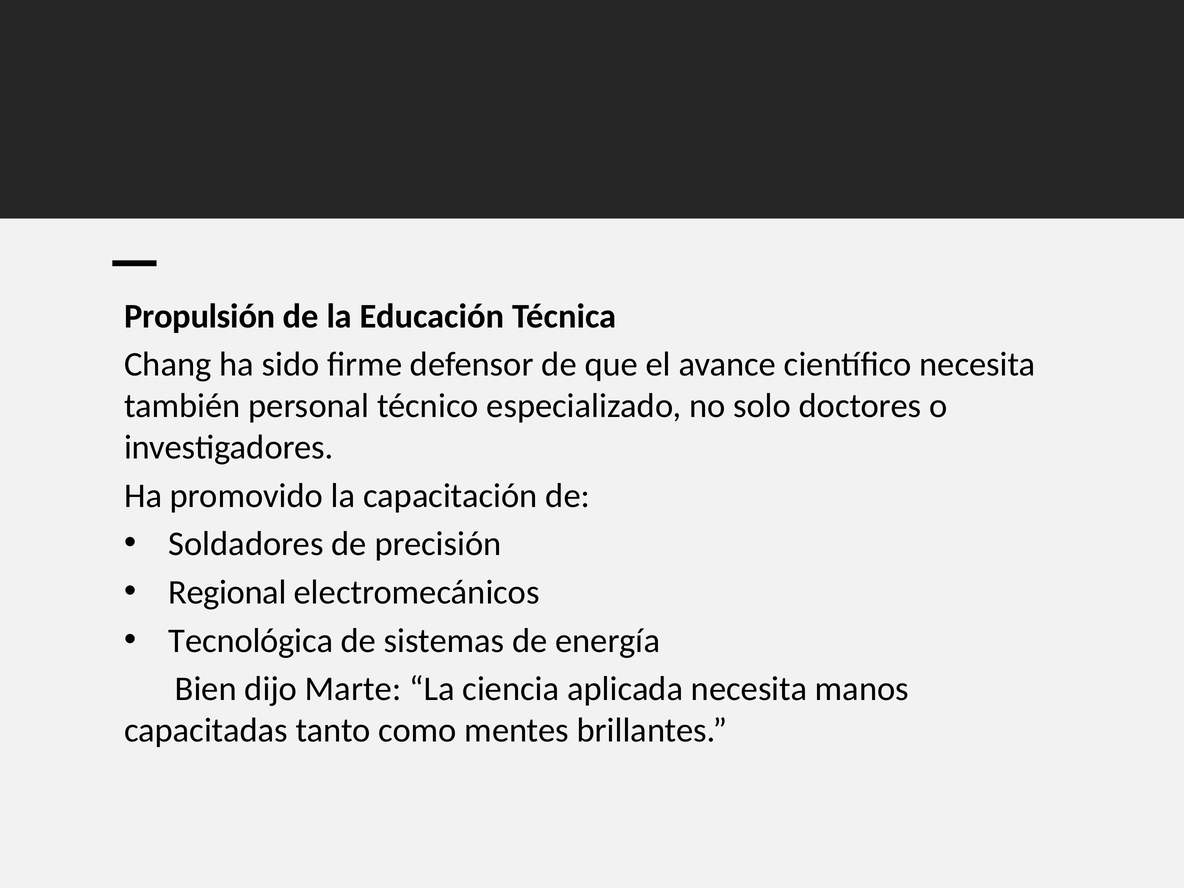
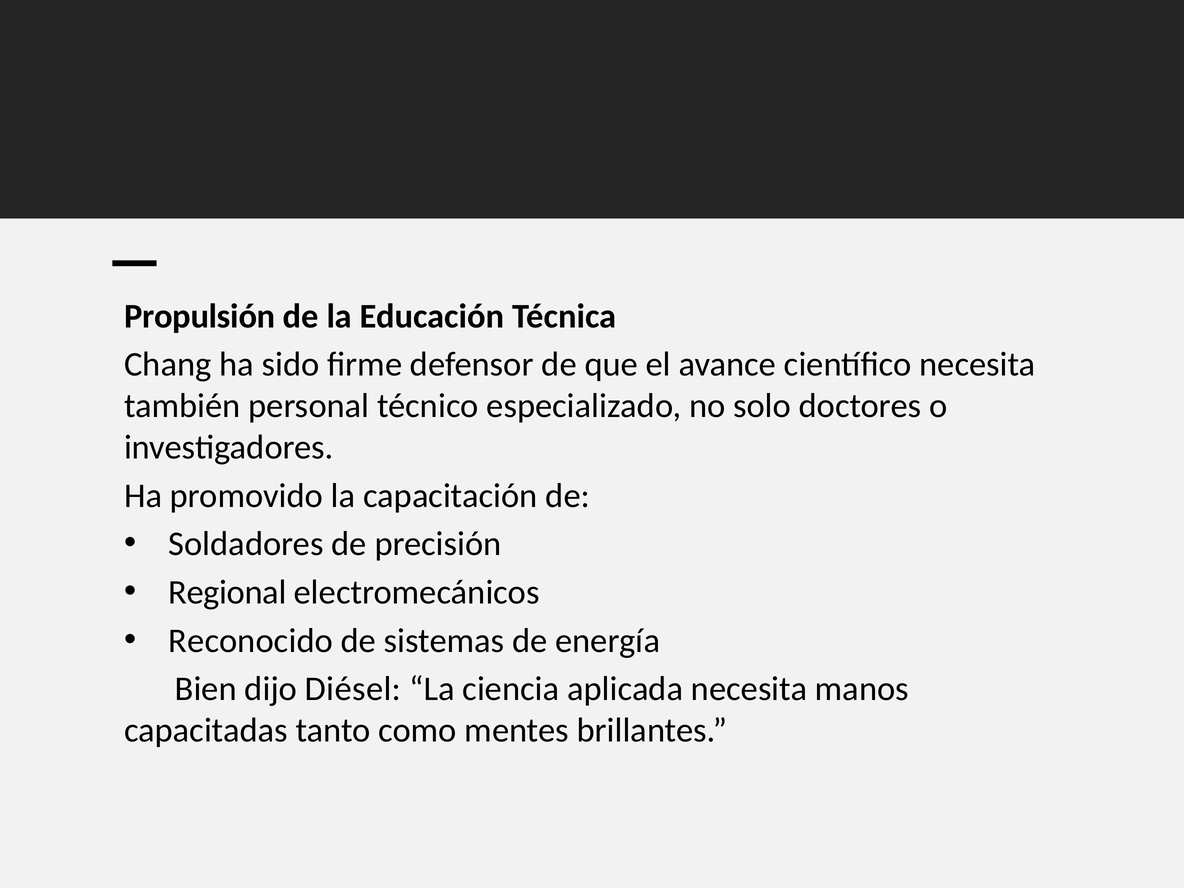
Tecnológica: Tecnológica -> Reconocido (251, 641)
Marte: Marte -> Diésel (353, 689)
